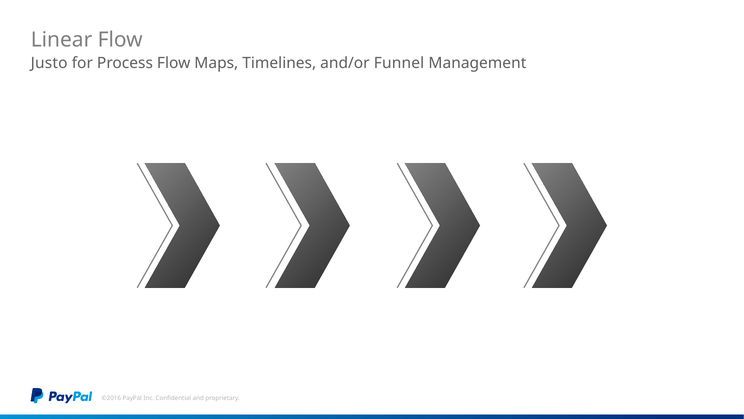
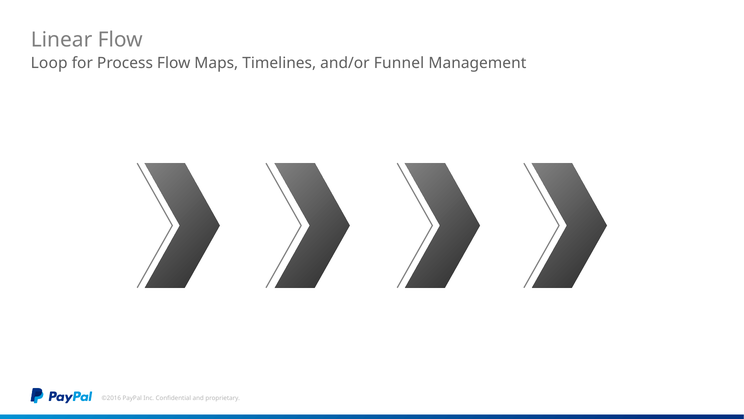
Justo: Justo -> Loop (49, 63)
